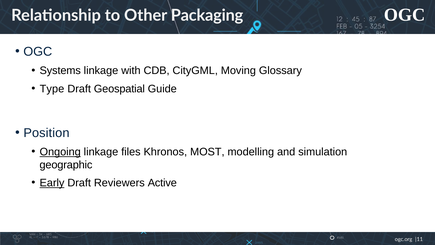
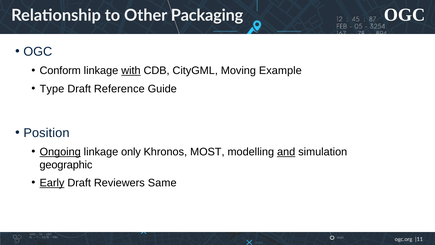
Systems: Systems -> Conform (60, 71)
with underline: none -> present (131, 71)
Glossary: Glossary -> Example (280, 71)
Geospatial: Geospatial -> Reference (119, 89)
files: files -> only (131, 152)
and underline: none -> present (286, 152)
Active: Active -> Same (162, 183)
